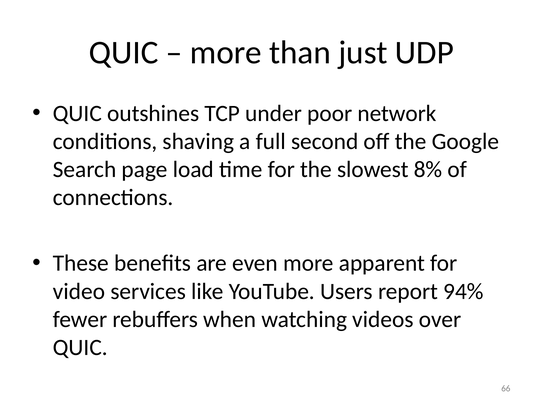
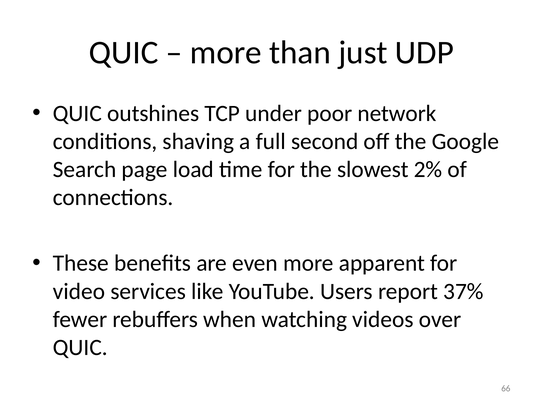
8%: 8% -> 2% (428, 170)
94%: 94% -> 37% (463, 291)
